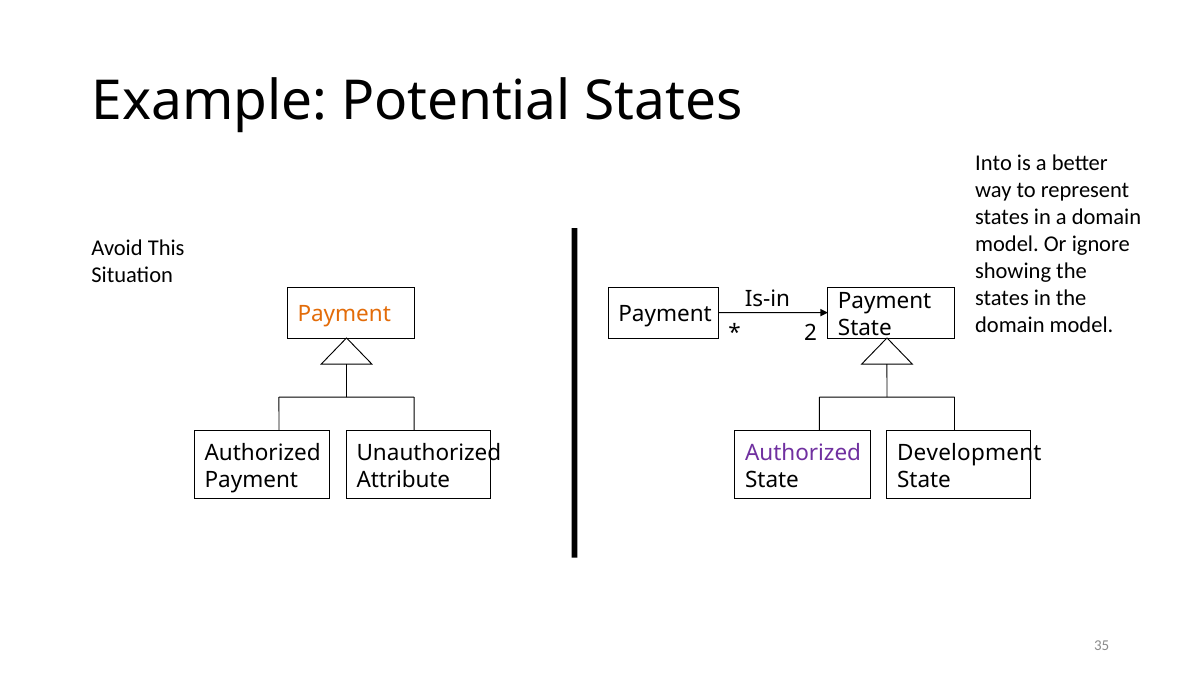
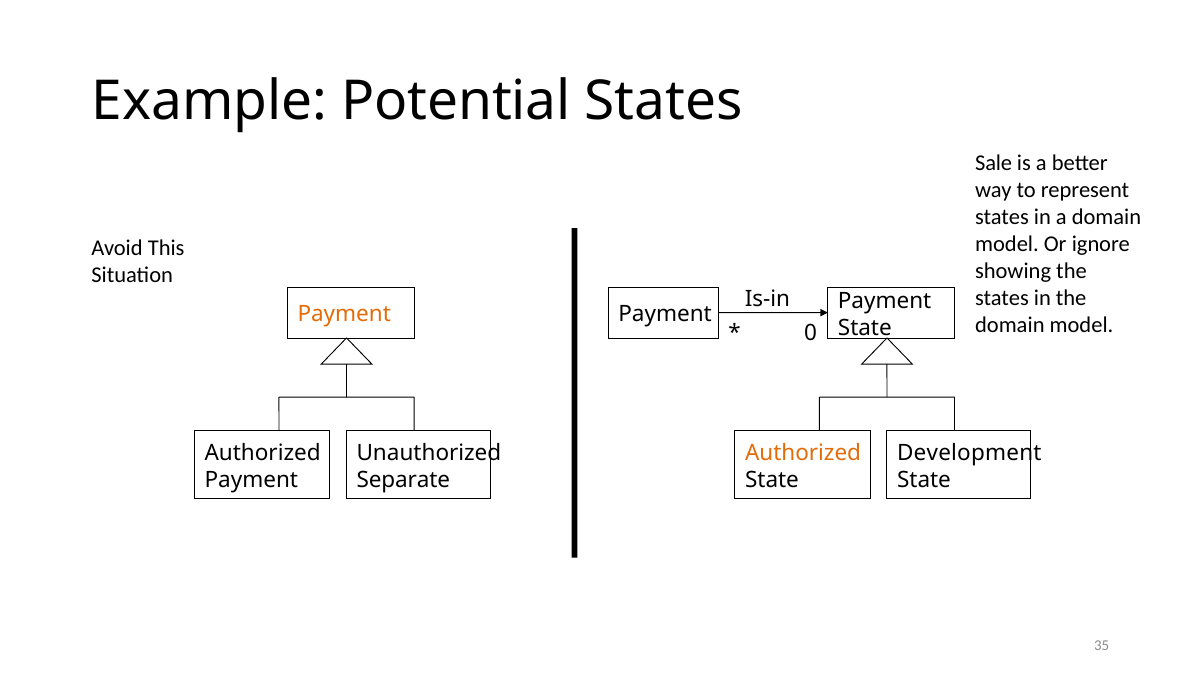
Into: Into -> Sale (994, 163)
2: 2 -> 0 (811, 333)
Authorized colour: purple -> orange (803, 452)
Attribute: Attribute -> Separate (403, 480)
